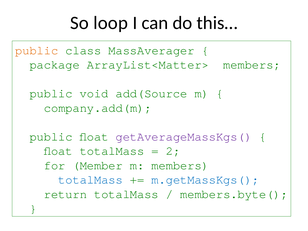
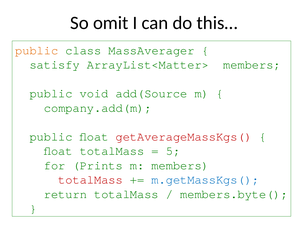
loop: loop -> omit (111, 23)
package: package -> satisfy (55, 65)
getAverageMassKgs( colour: purple -> red (184, 137)
2: 2 -> 5 (173, 151)
Member: Member -> Prints (98, 165)
totalMass colour: blue -> red (91, 180)
